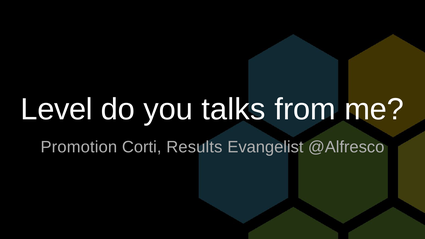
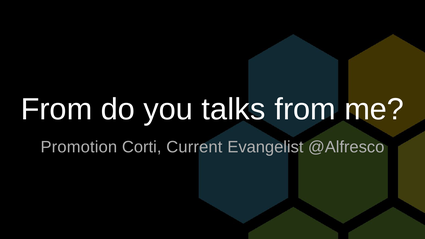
Level: Level -> From (57, 109)
Results: Results -> Current (194, 147)
